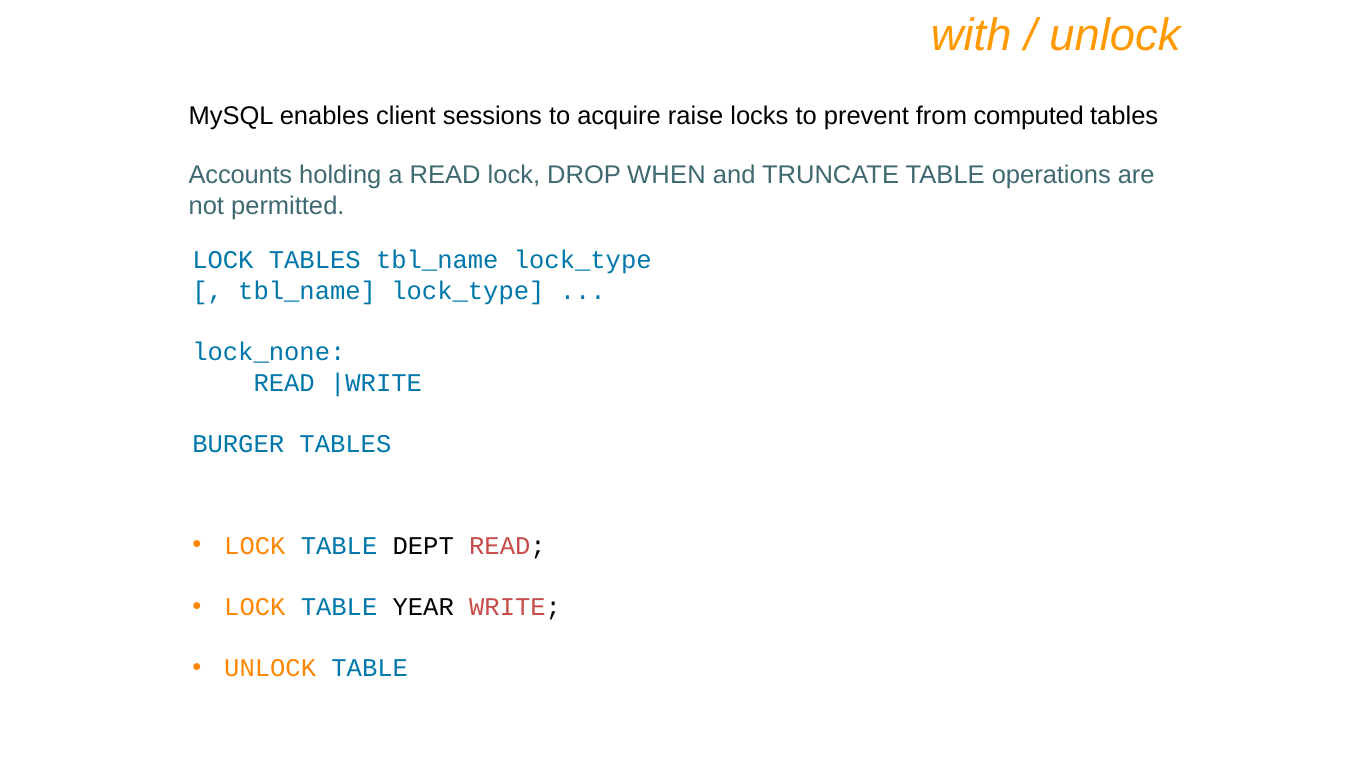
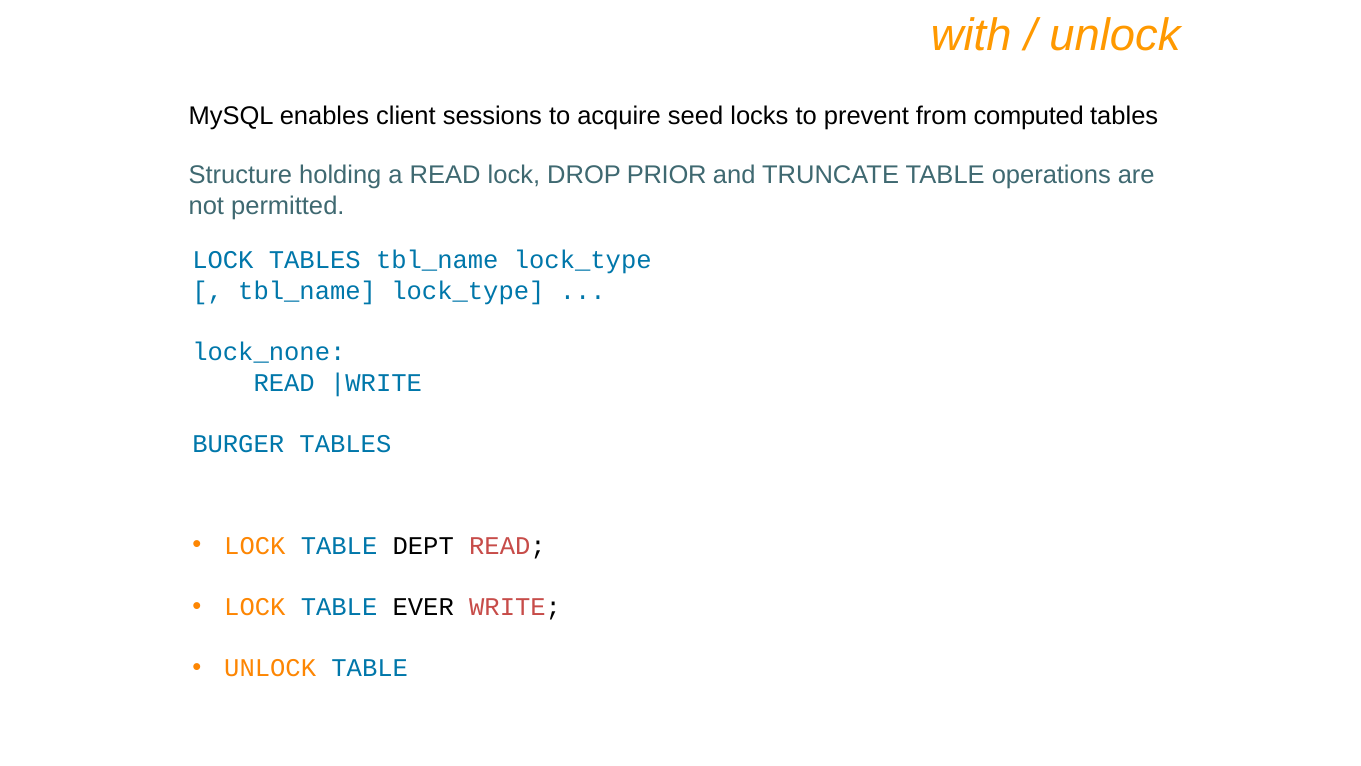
raise: raise -> seed (696, 116)
Accounts: Accounts -> Structure (240, 175)
WHEN: WHEN -> PRIOR (667, 175)
YEAR: YEAR -> EVER (423, 607)
